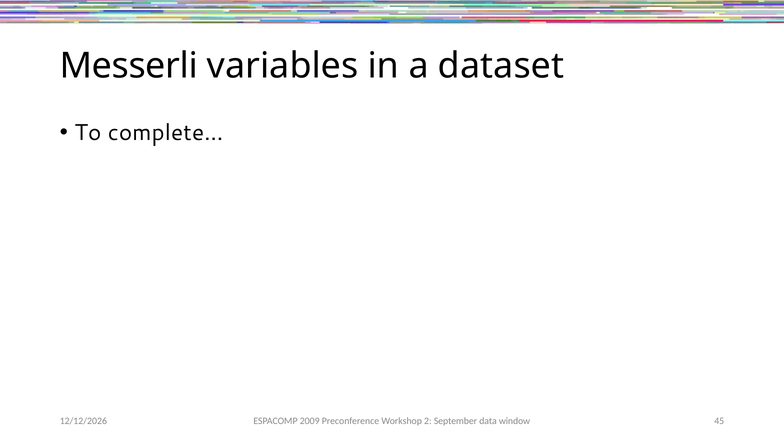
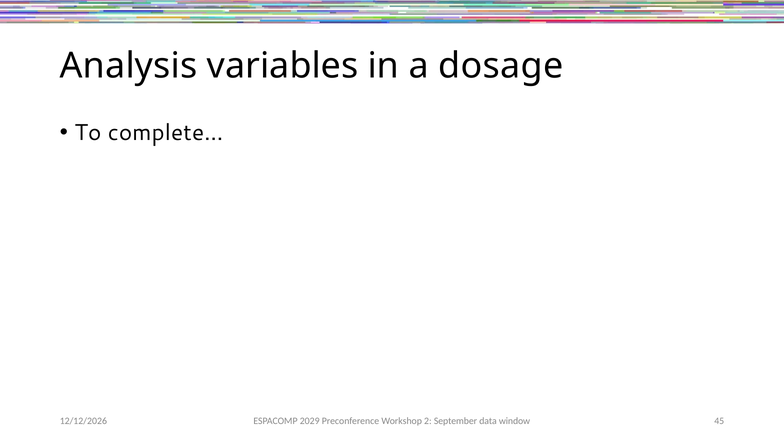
Messerli: Messerli -> Analysis (129, 66)
dataset: dataset -> dosage (501, 66)
2009: 2009 -> 2029 (310, 421)
